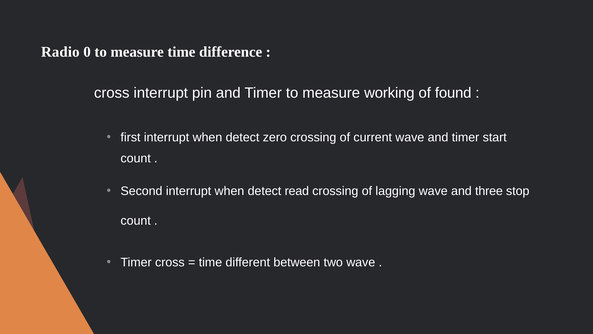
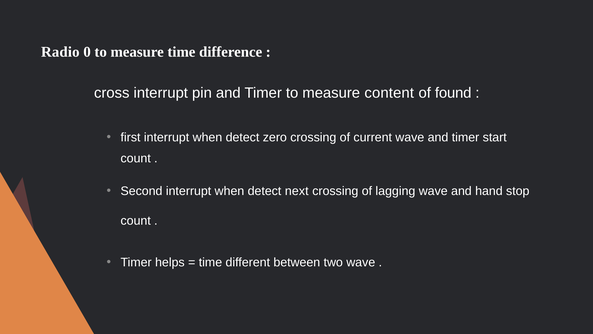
working: working -> content (389, 93)
read: read -> next (297, 191)
three: three -> hand (489, 191)
Timer cross: cross -> helps (170, 262)
